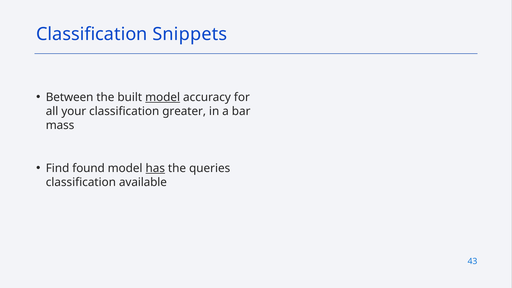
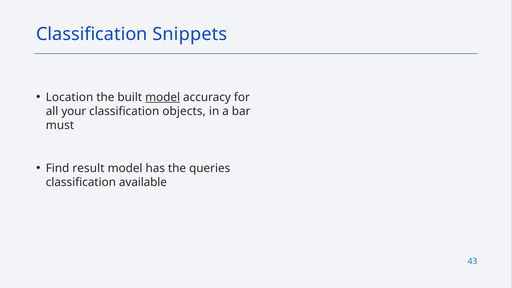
Between: Between -> Location (70, 97)
greater: greater -> objects (184, 111)
mass: mass -> must (60, 125)
found: found -> result (88, 168)
has underline: present -> none (155, 168)
